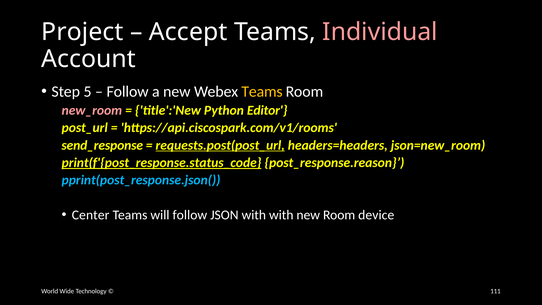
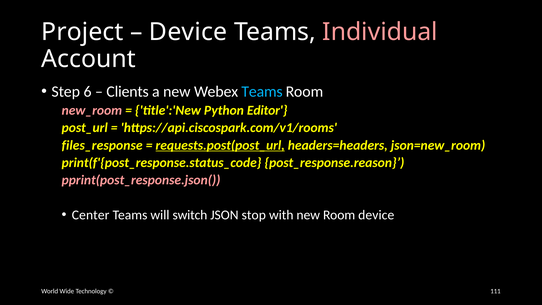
Accept: Accept -> Device (188, 32)
5: 5 -> 6 (88, 92)
Follow: Follow -> Clients (128, 92)
Teams colour: yellow -> light blue (262, 92)
send_response: send_response -> files_response (102, 145)
print(f'{post_response.status_code underline: present -> none (162, 163)
pprint(post_response.json( colour: light blue -> pink (141, 180)
will follow: follow -> switch (190, 215)
JSON with: with -> stop (254, 215)
